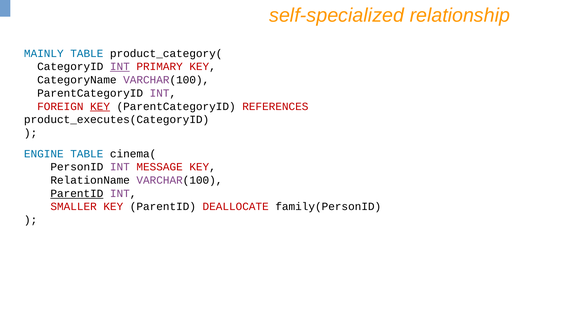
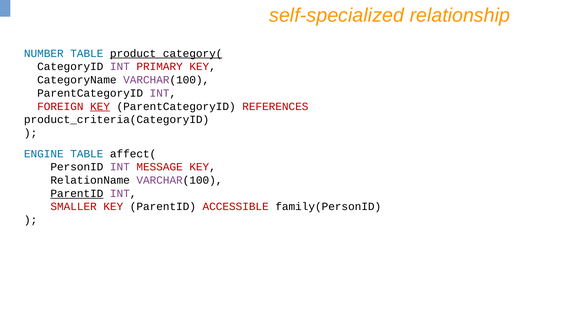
MAINLY: MAINLY -> NUMBER (44, 53)
product_category( underline: none -> present (166, 53)
INT underline: present -> none (120, 67)
product_executes(CategoryID: product_executes(CategoryID -> product_criteria(CategoryID (117, 120)
cinema(: cinema( -> affect( (133, 154)
DEALLOCATE: DEALLOCATE -> ACCESSIBLE (236, 207)
